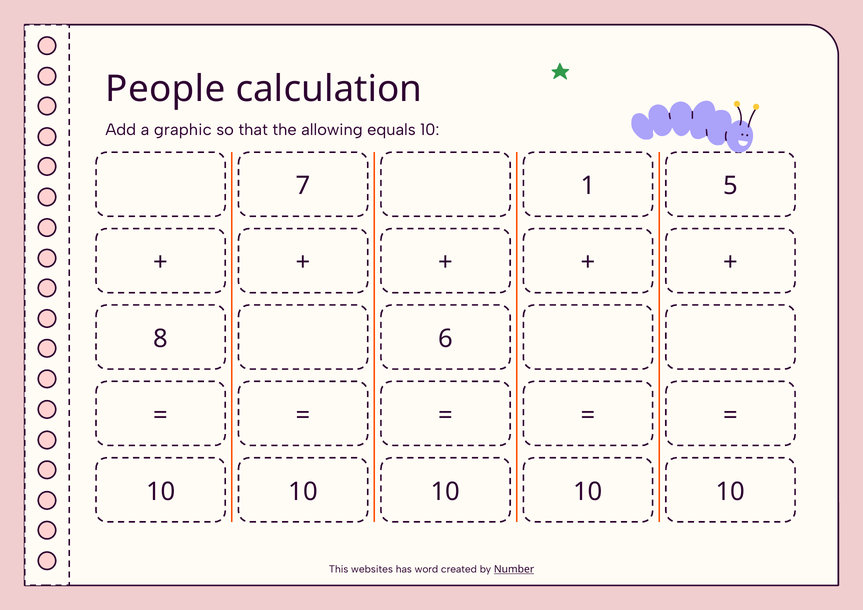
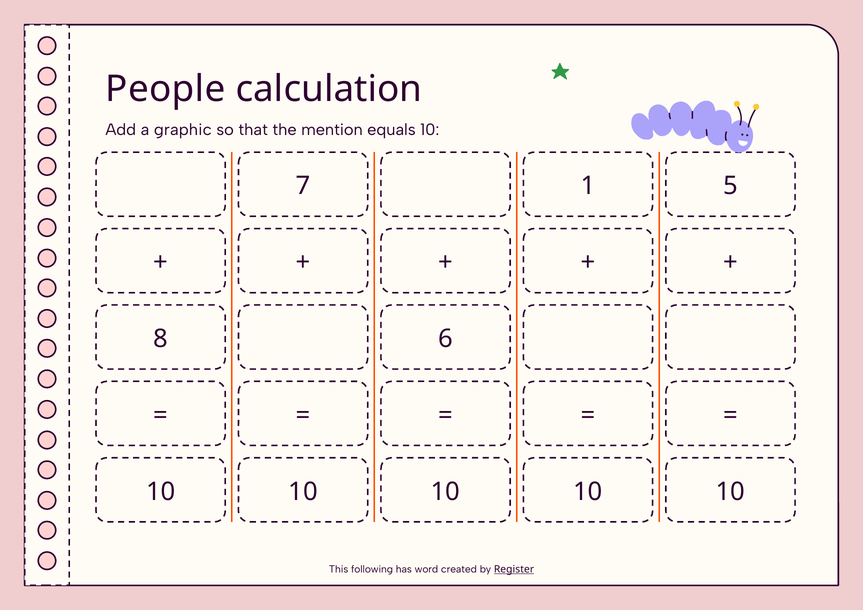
allowing: allowing -> mention (332, 130)
websites: websites -> following (372, 569)
Number: Number -> Register (514, 569)
